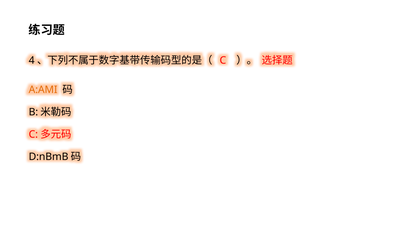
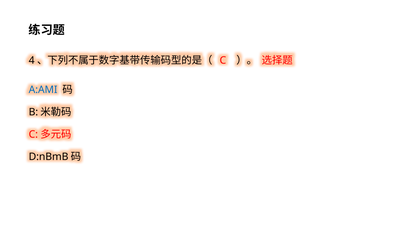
A:AMI colour: orange -> blue (43, 90)
